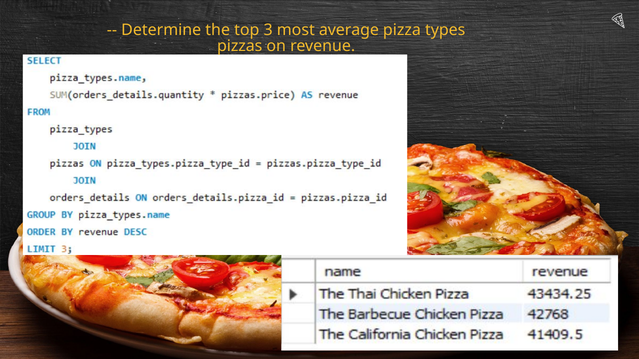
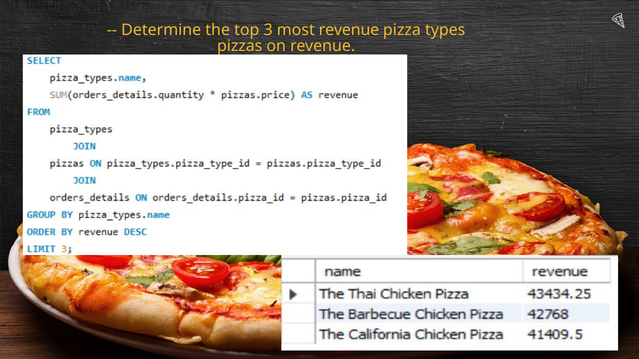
most average: average -> revenue (349, 30)
